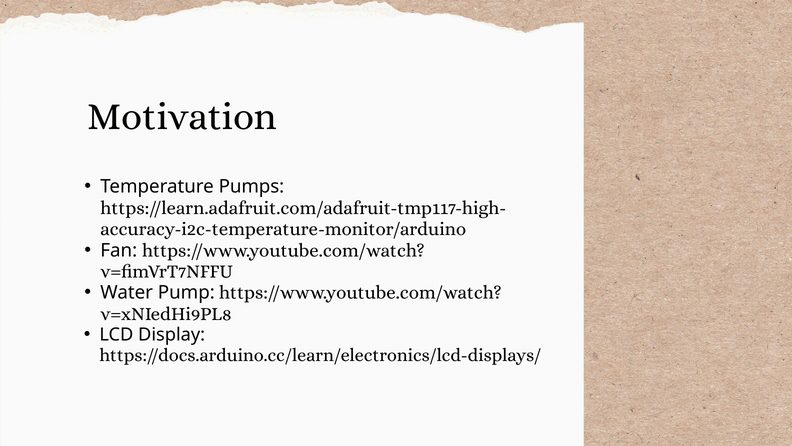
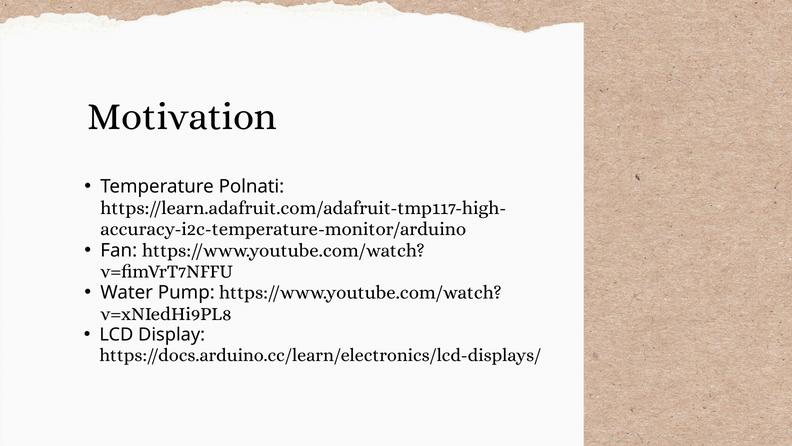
Pumps: Pumps -> Polnati (251, 186)
